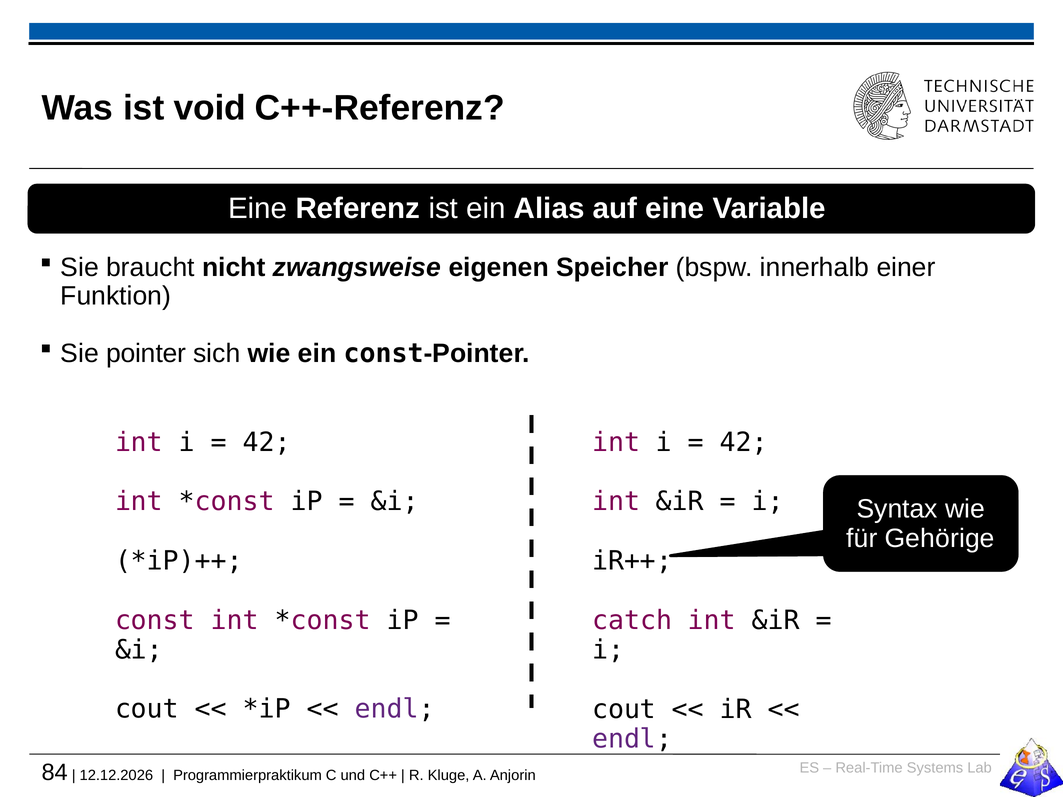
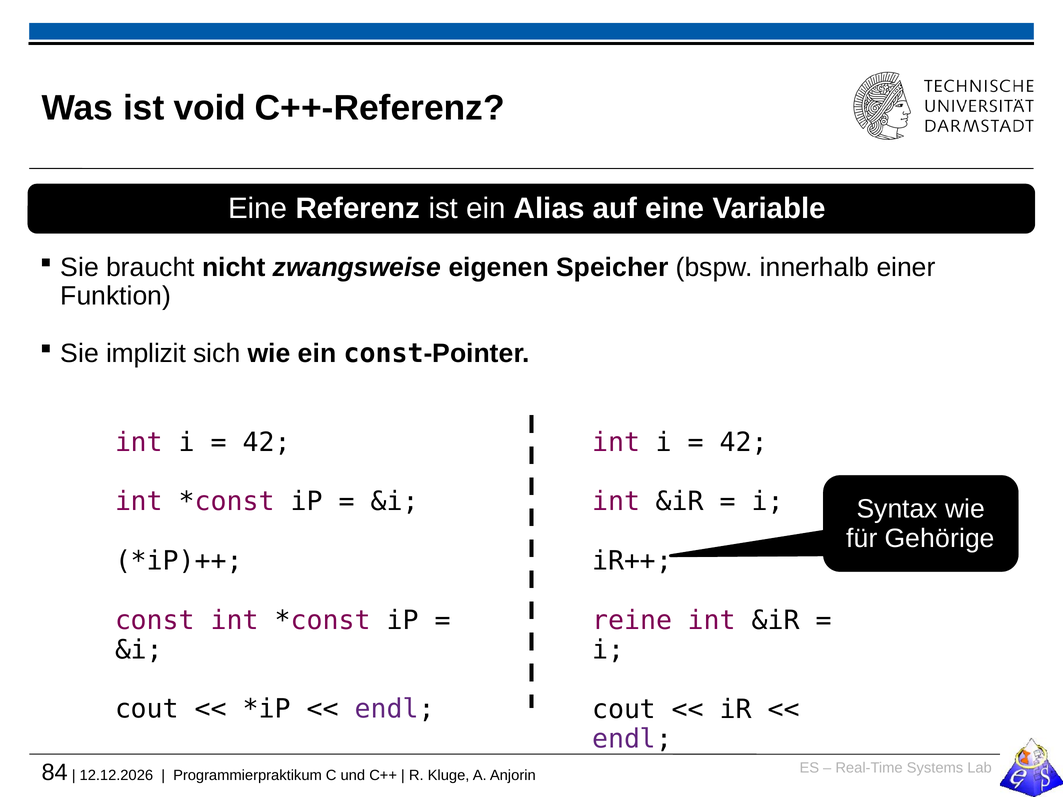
pointer: pointer -> implizit (146, 354)
catch: catch -> reine (632, 620)
